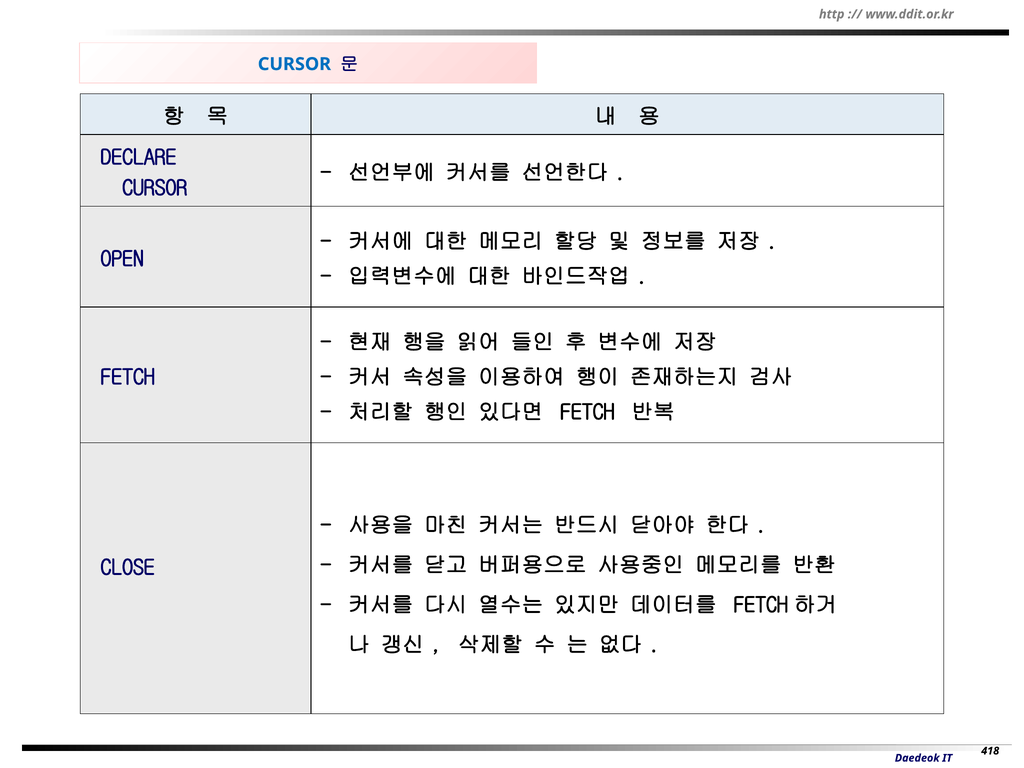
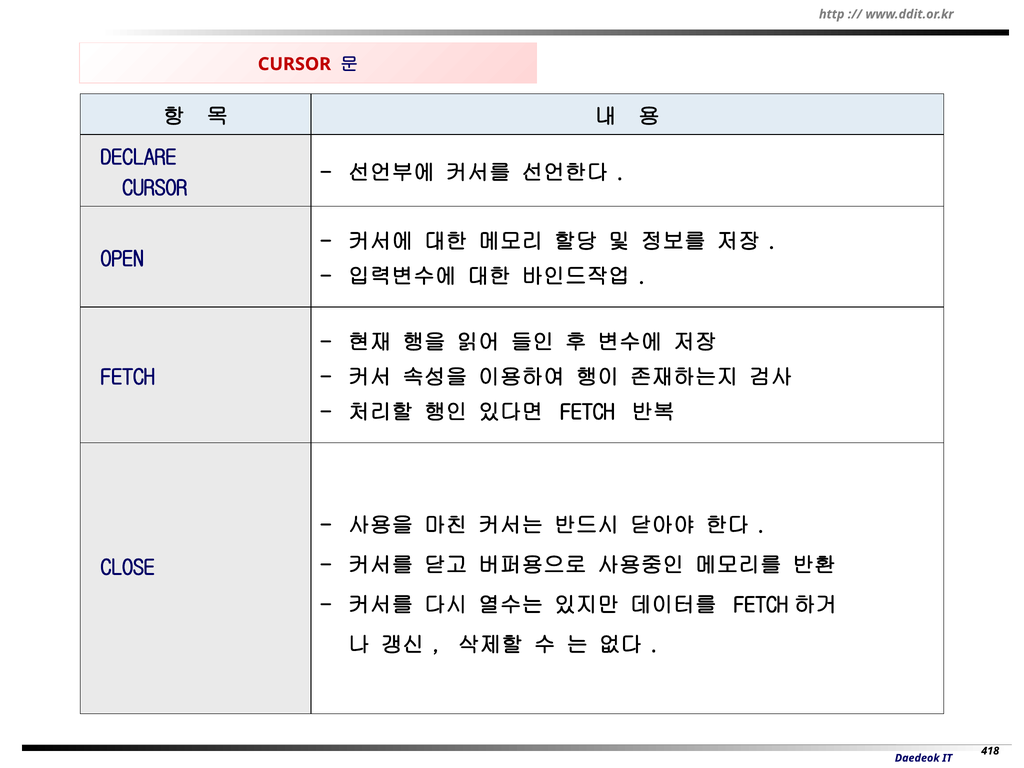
CURSOR colour: blue -> red (294, 64)
